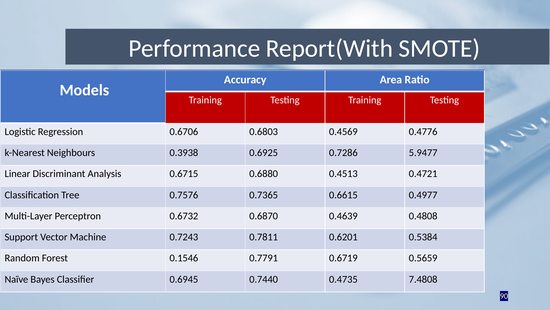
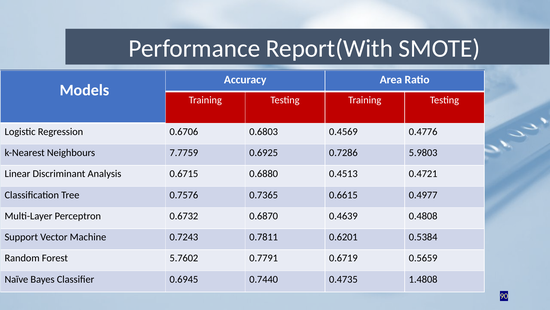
0.3938: 0.3938 -> 7.7759 (184, 152)
5.9477: 5.9477 -> 5.9803 (423, 152)
0.1546: 0.1546 -> 5.7602 (184, 258)
7.4808: 7.4808 -> 1.4808 (423, 279)
